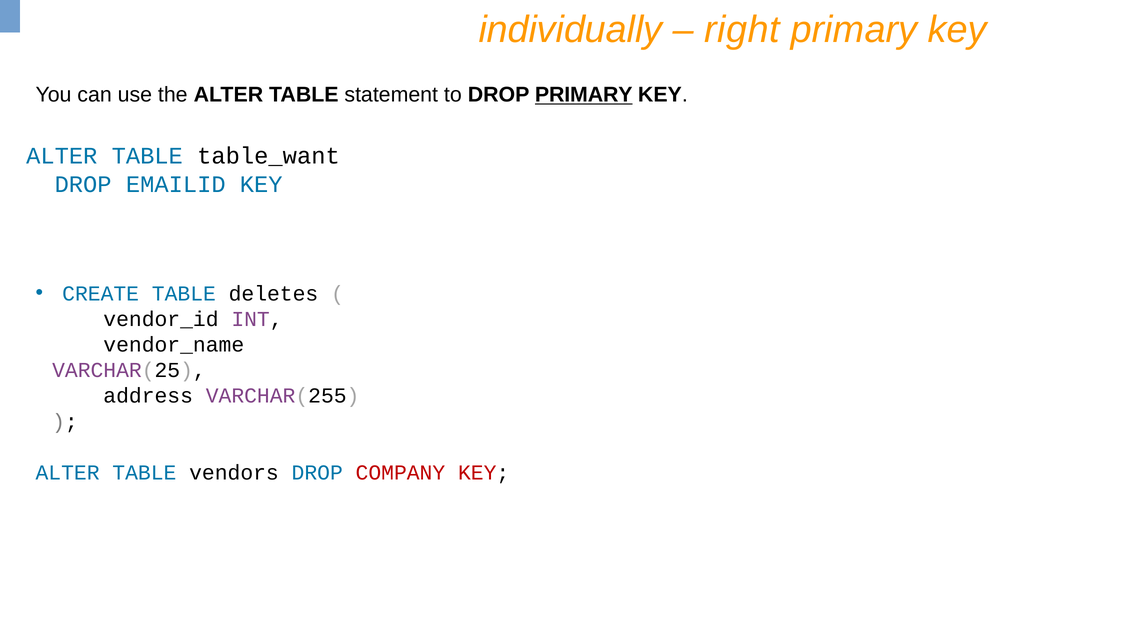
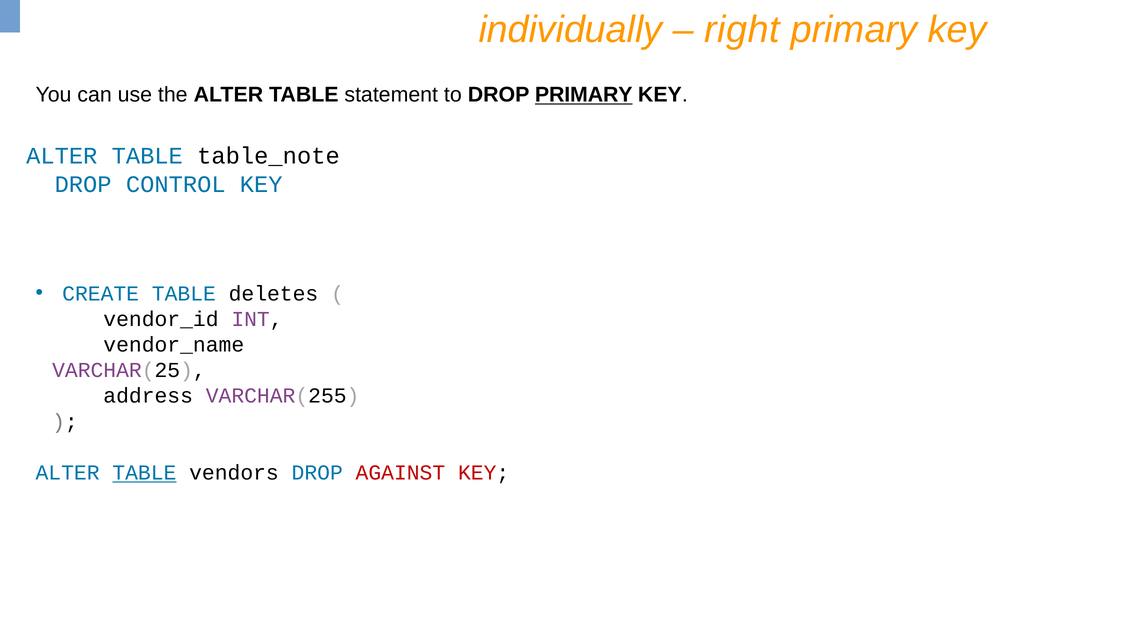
table_want: table_want -> table_note (268, 156)
EMAILID: EMAILID -> CONTROL (176, 185)
TABLE underline: none -> present (144, 473)
COMPANY: COMPANY -> AGAINST (400, 473)
